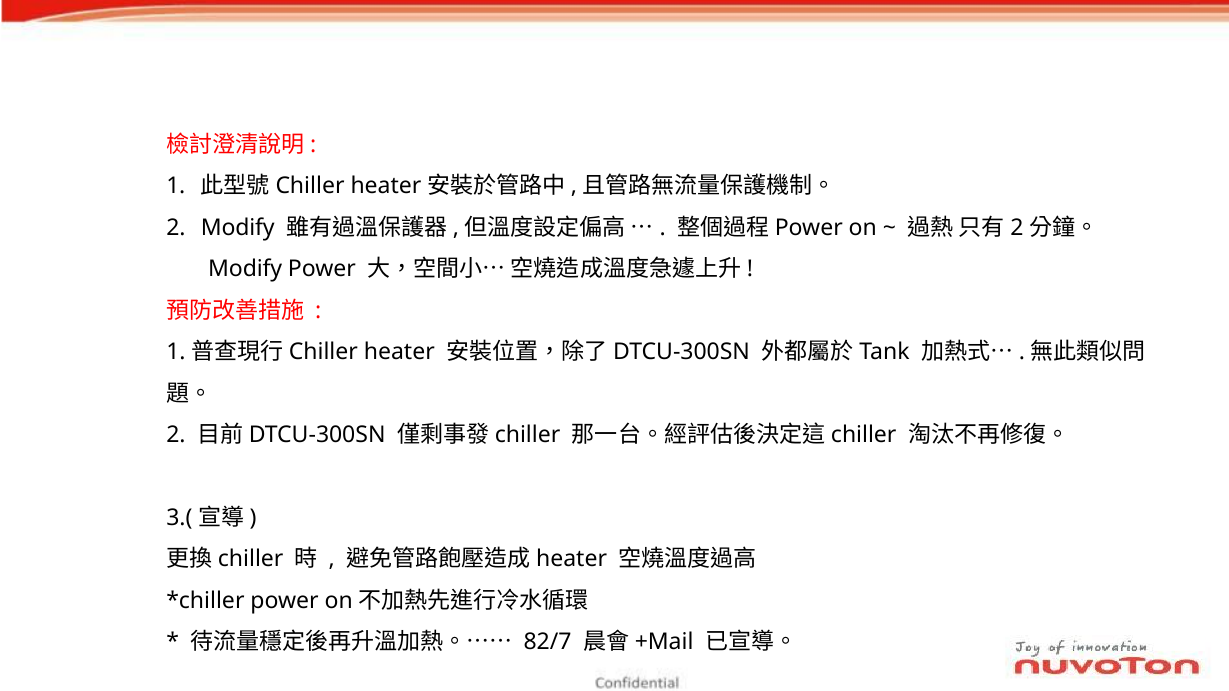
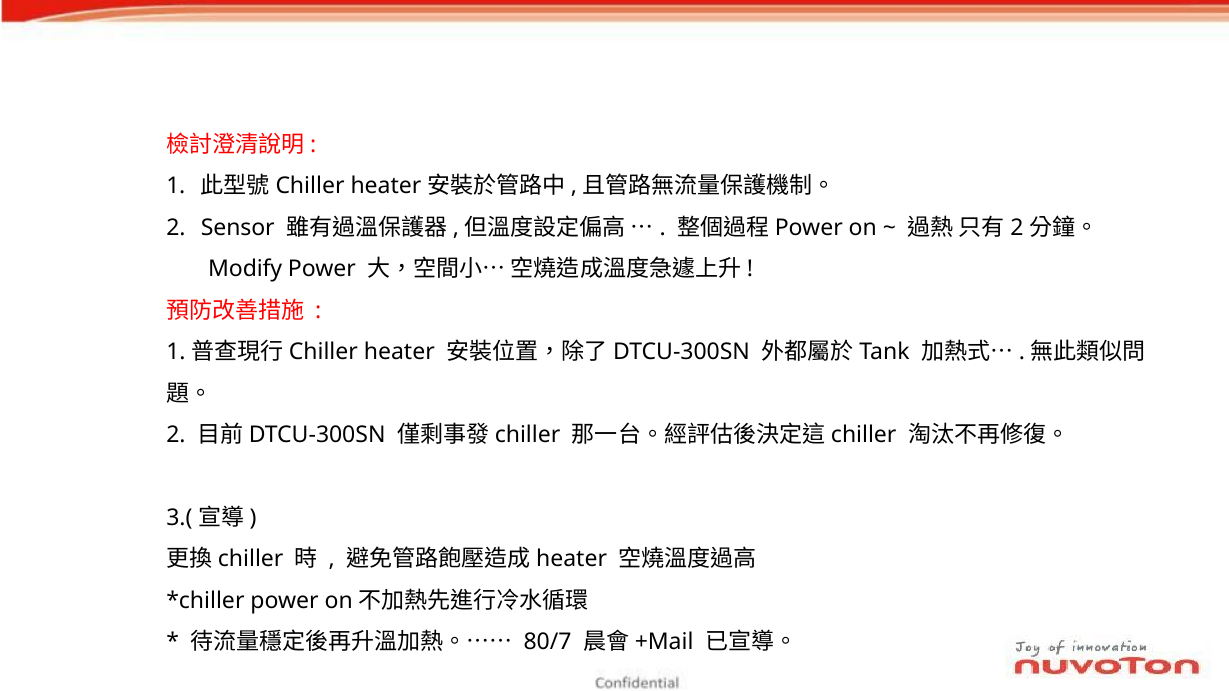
2 Modify: Modify -> Sensor (238, 228)
82/7: 82/7 -> 80/7 (548, 642)
